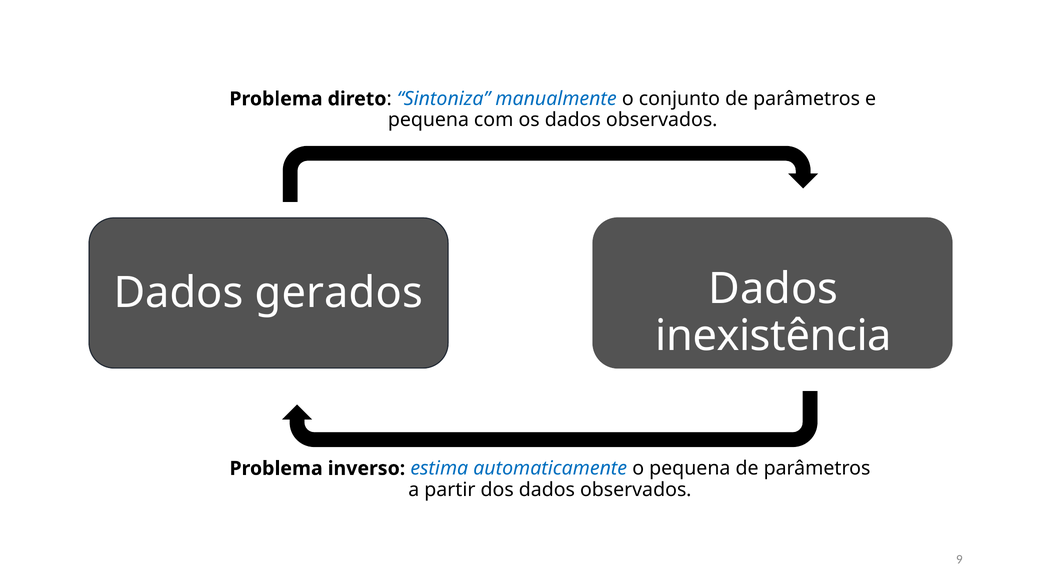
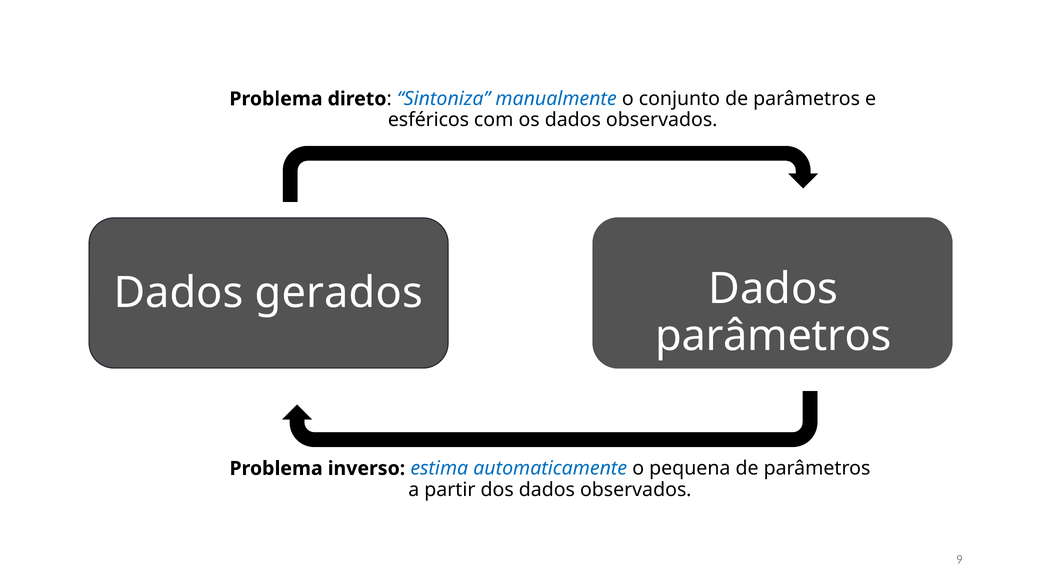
pequena: pequena -> esféricos (428, 120)
inexistência: inexistência -> parâmetros (773, 336)
